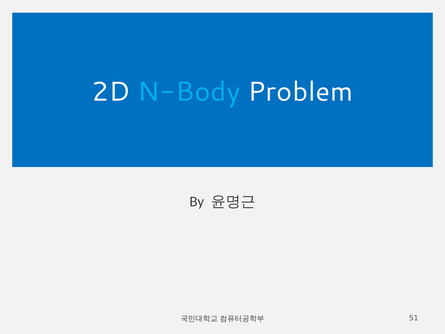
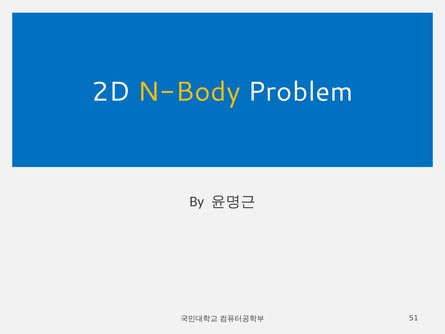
N-Body colour: light blue -> yellow (189, 92)
